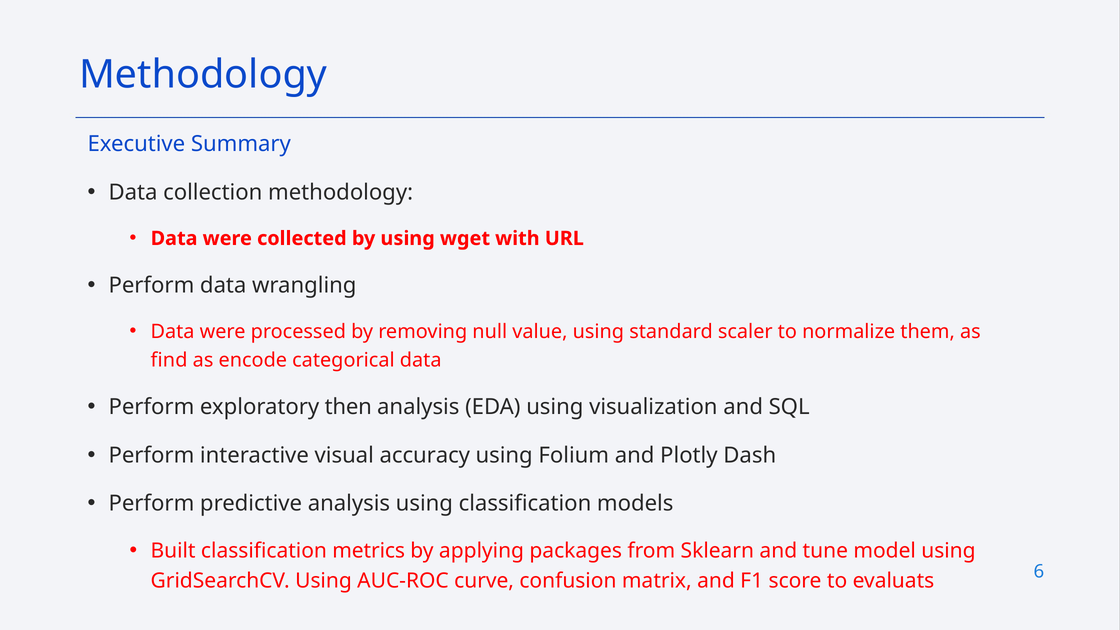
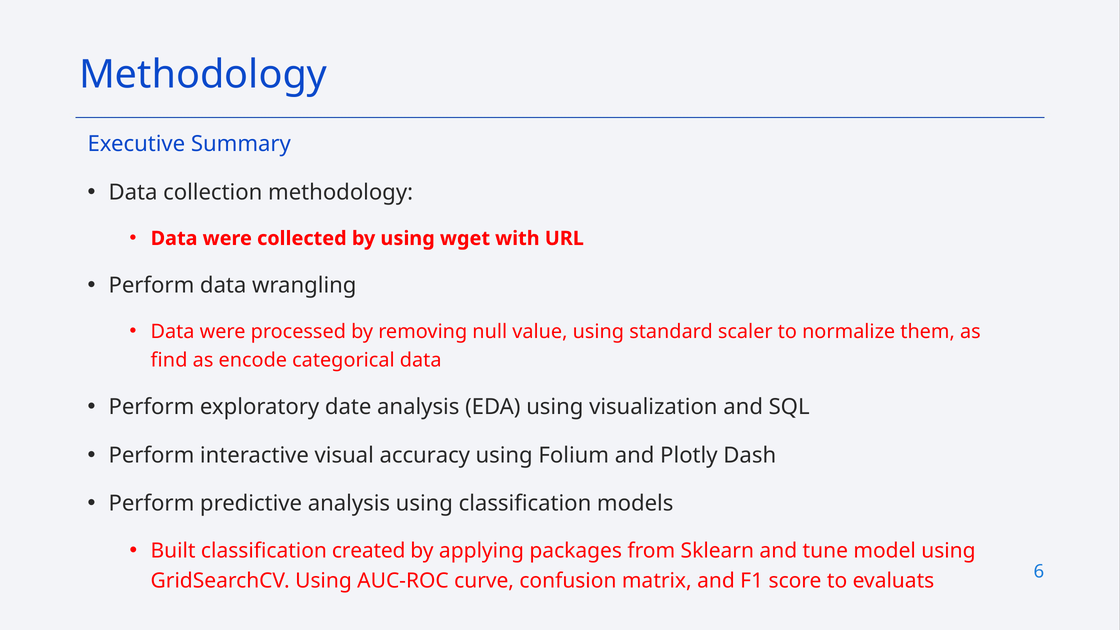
then: then -> date (348, 407)
metrics: metrics -> created (369, 551)
